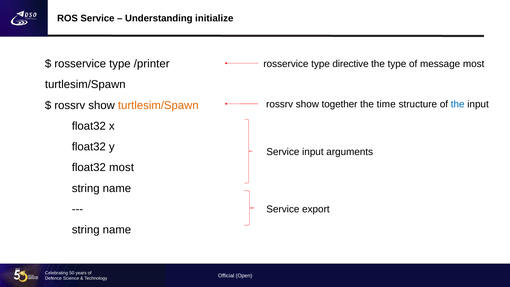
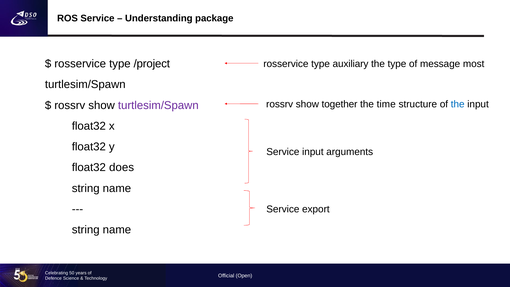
initialize: initialize -> package (214, 18)
/printer: /printer -> /project (152, 64)
directive: directive -> auxiliary (351, 64)
turtlesim/Spawn colour: orange -> purple (158, 105)
float32 most: most -> does (122, 168)
